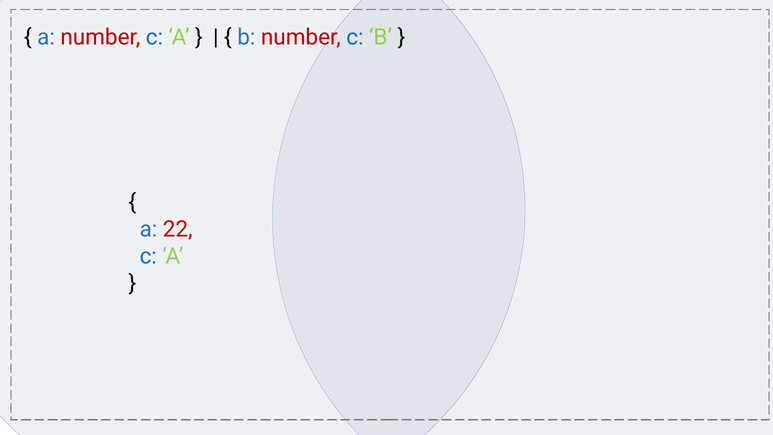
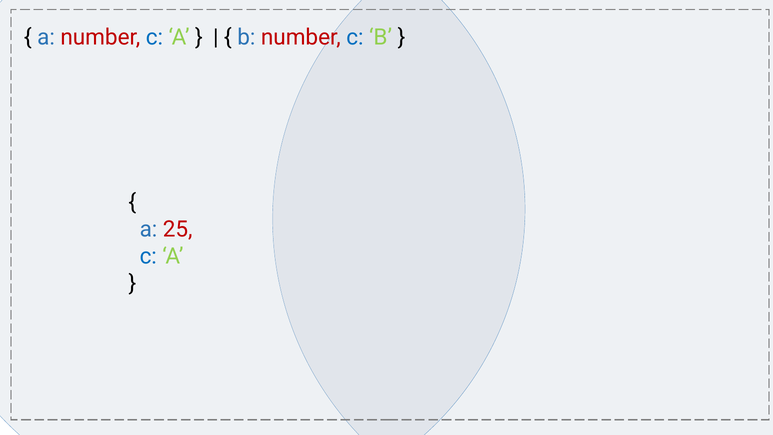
22: 22 -> 25 (178, 229)
